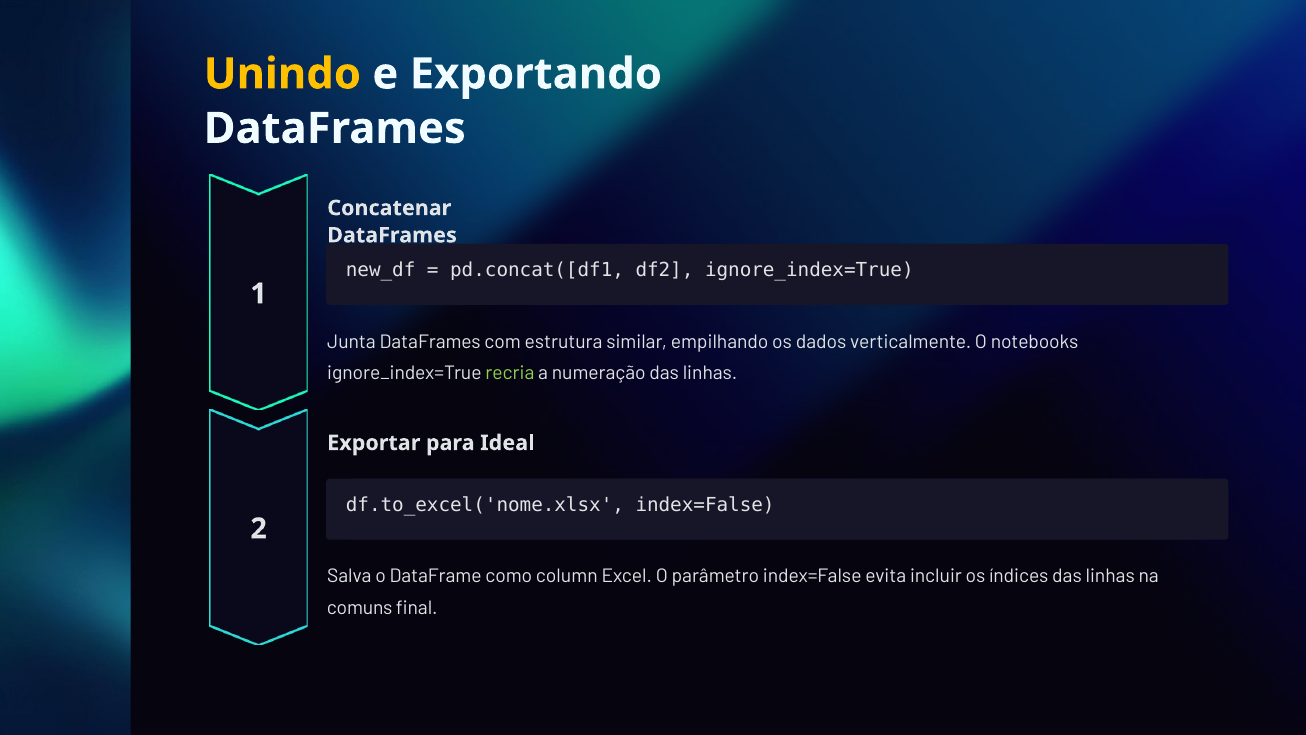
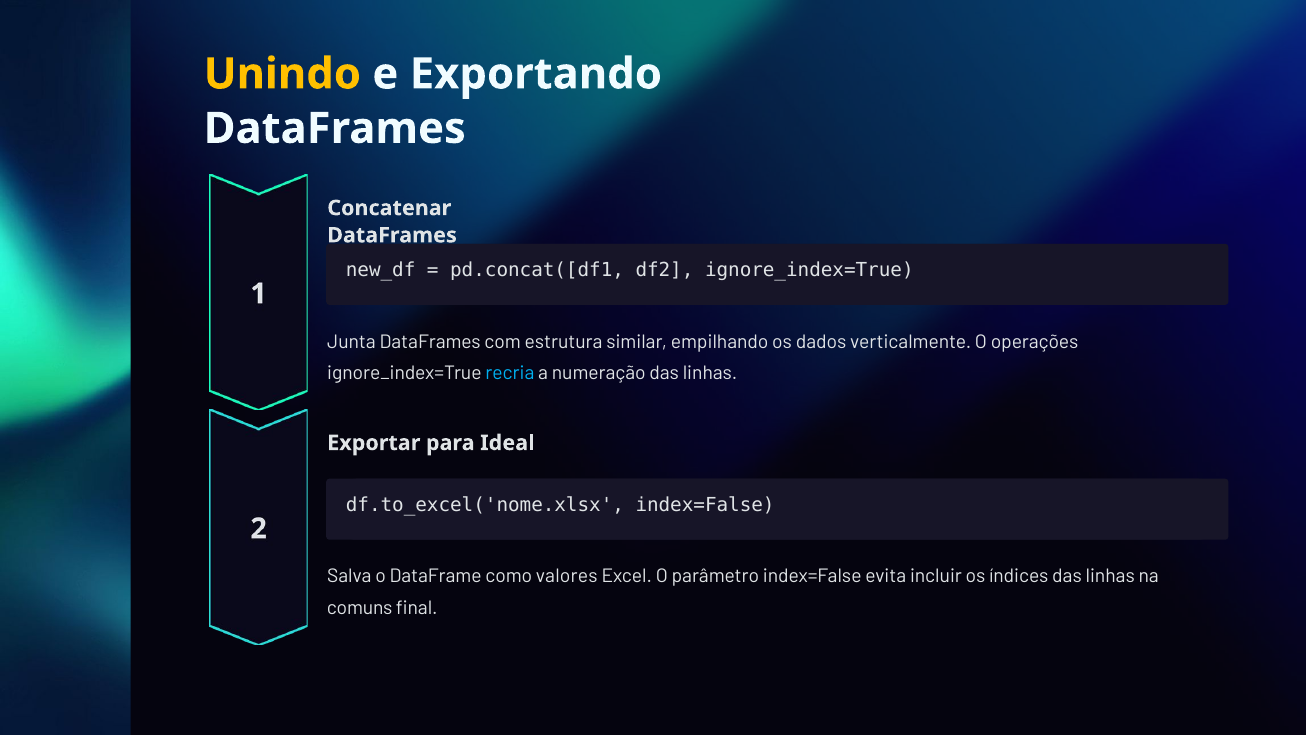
notebooks: notebooks -> operações (1035, 342)
recria colour: light green -> light blue (510, 373)
column: column -> valores (567, 576)
